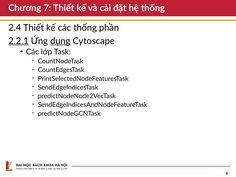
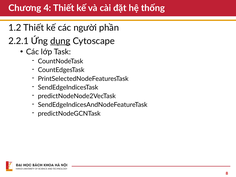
7: 7 -> 4 (47, 8)
2.4: 2.4 -> 1.2 (15, 28)
các thống: thống -> người (85, 28)
2.2.1 underline: present -> none (19, 41)
